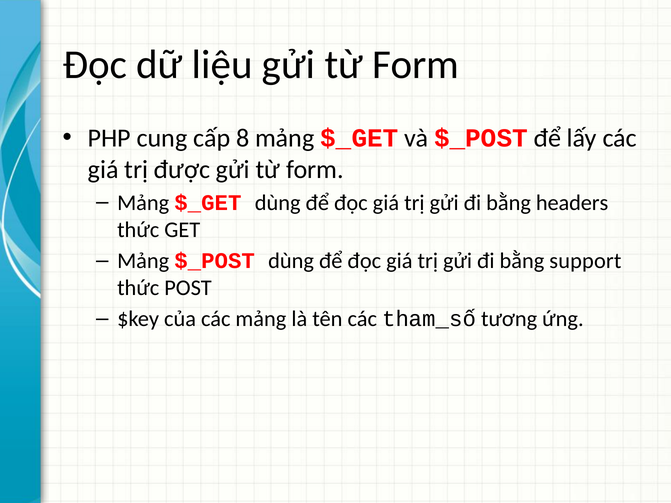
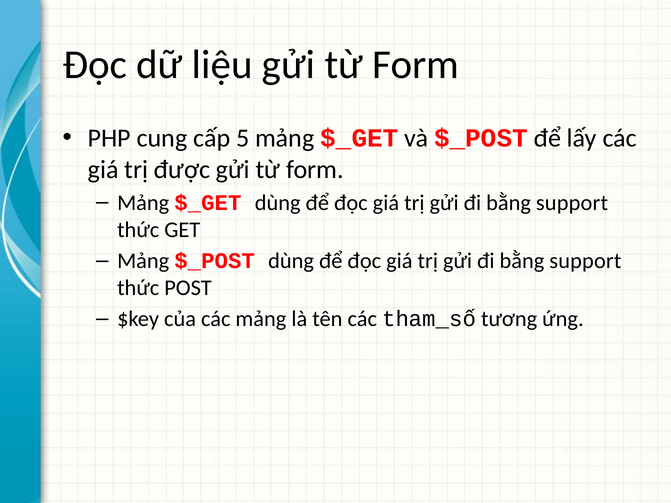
8: 8 -> 5 (243, 138)
headers: headers -> support (572, 203)
